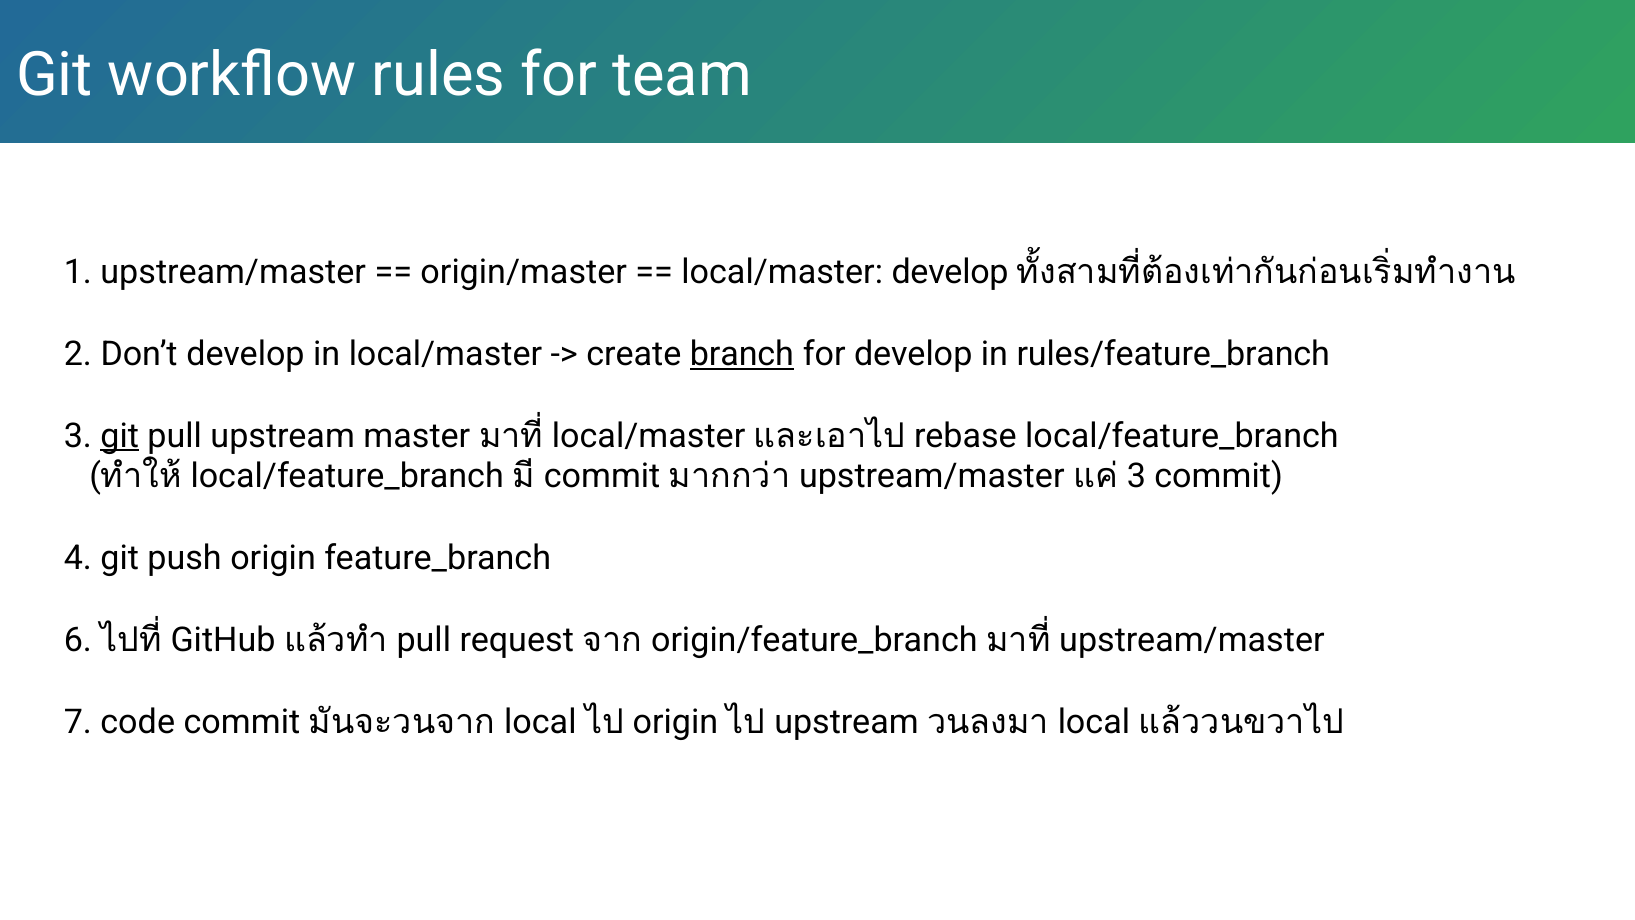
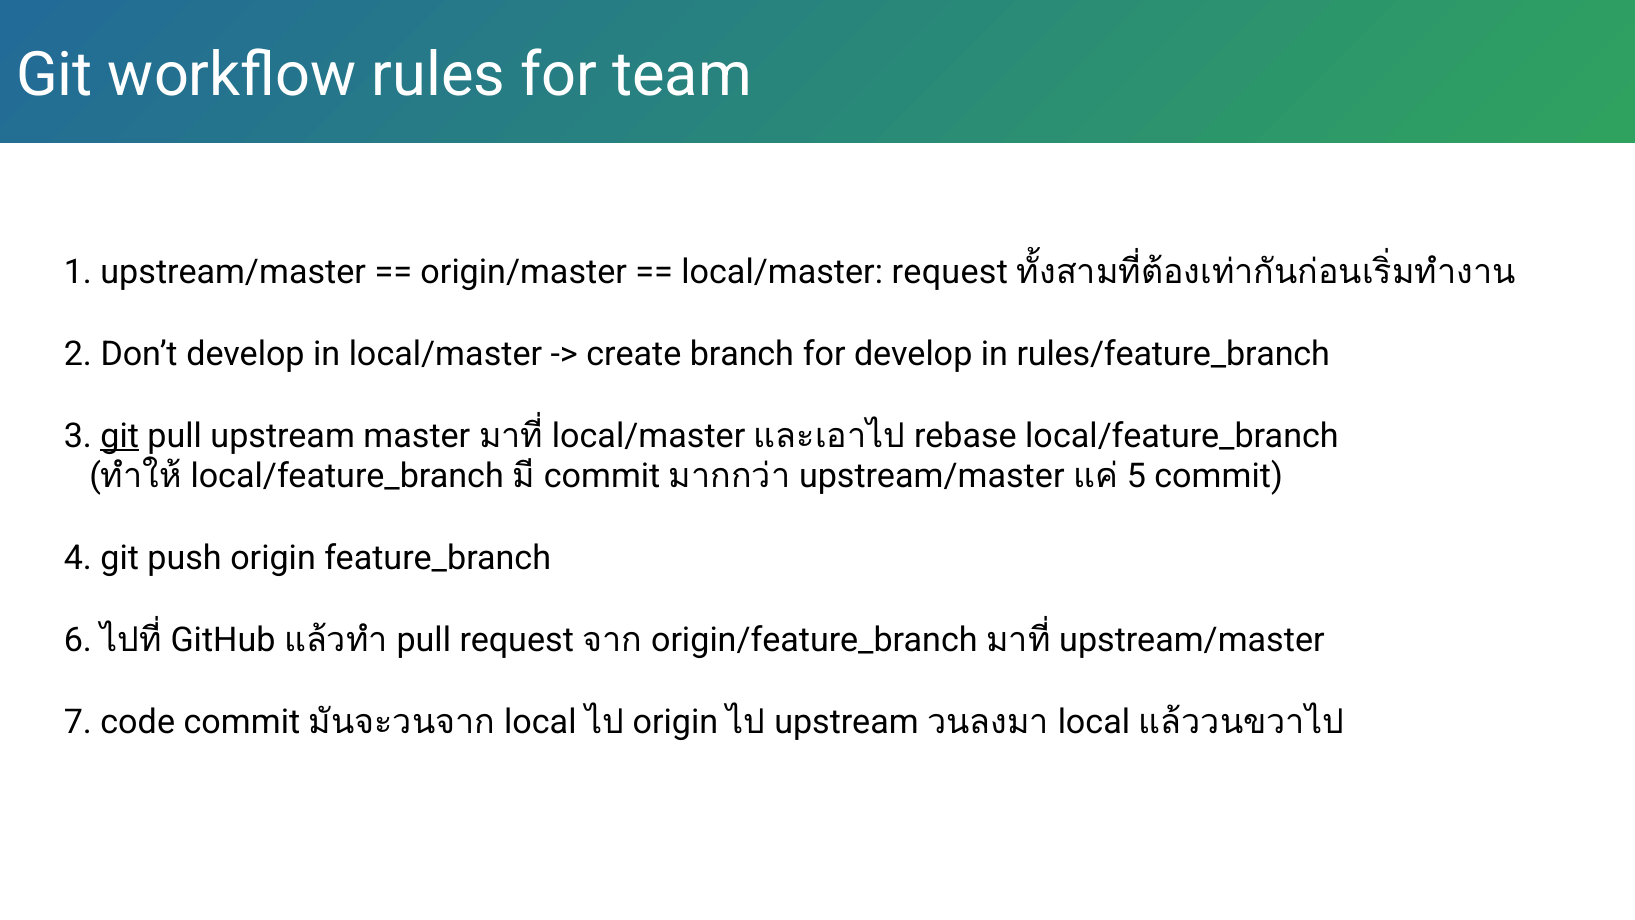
local/master develop: develop -> request (950, 272)
branch underline: present -> none (742, 354)
3: 3 -> 5 (1136, 476)
